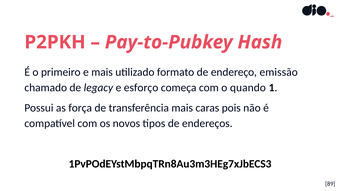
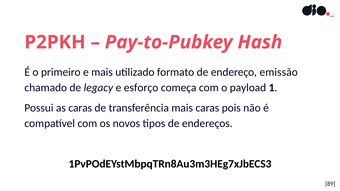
quando: quando -> payload (248, 88)
as força: força -> caras (80, 108)
